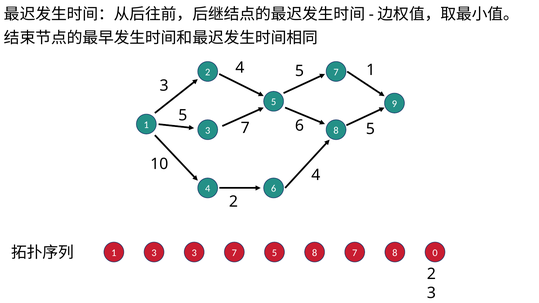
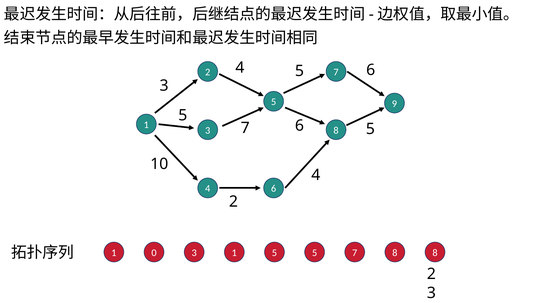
4 1: 1 -> 6 (371, 70)
1 3: 3 -> 0 (154, 253)
3 7: 7 -> 1 (234, 253)
5 8: 8 -> 5 (315, 253)
8 0: 0 -> 8 (435, 253)
